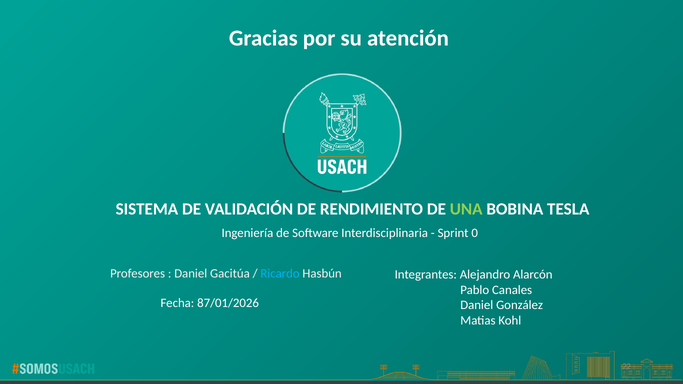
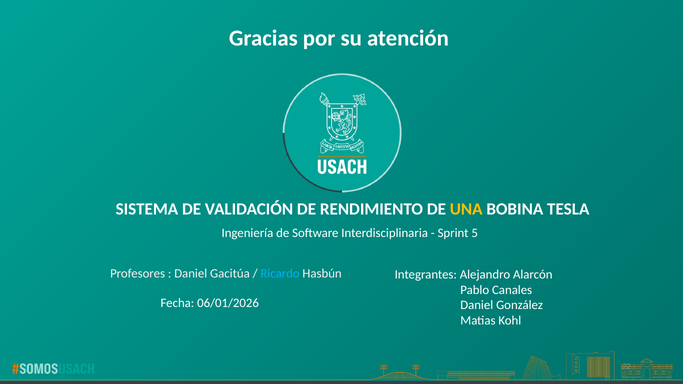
UNA colour: light green -> yellow (466, 209)
0: 0 -> 5 (475, 233)
87/01/2026: 87/01/2026 -> 06/01/2026 (228, 303)
